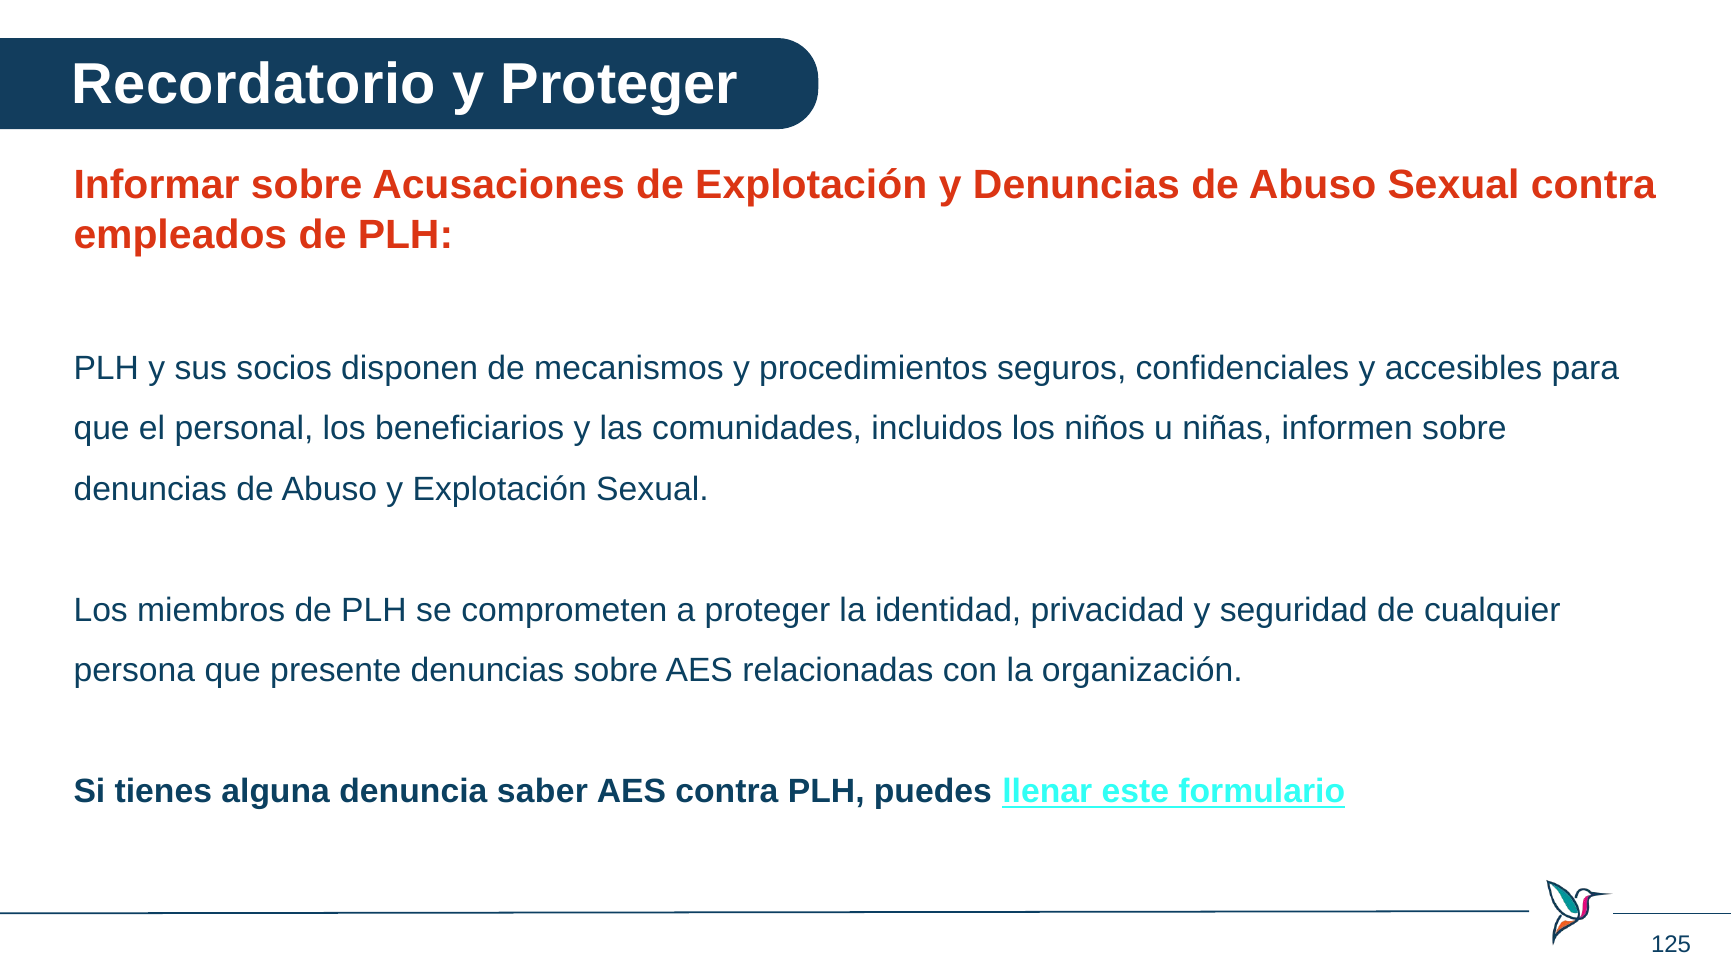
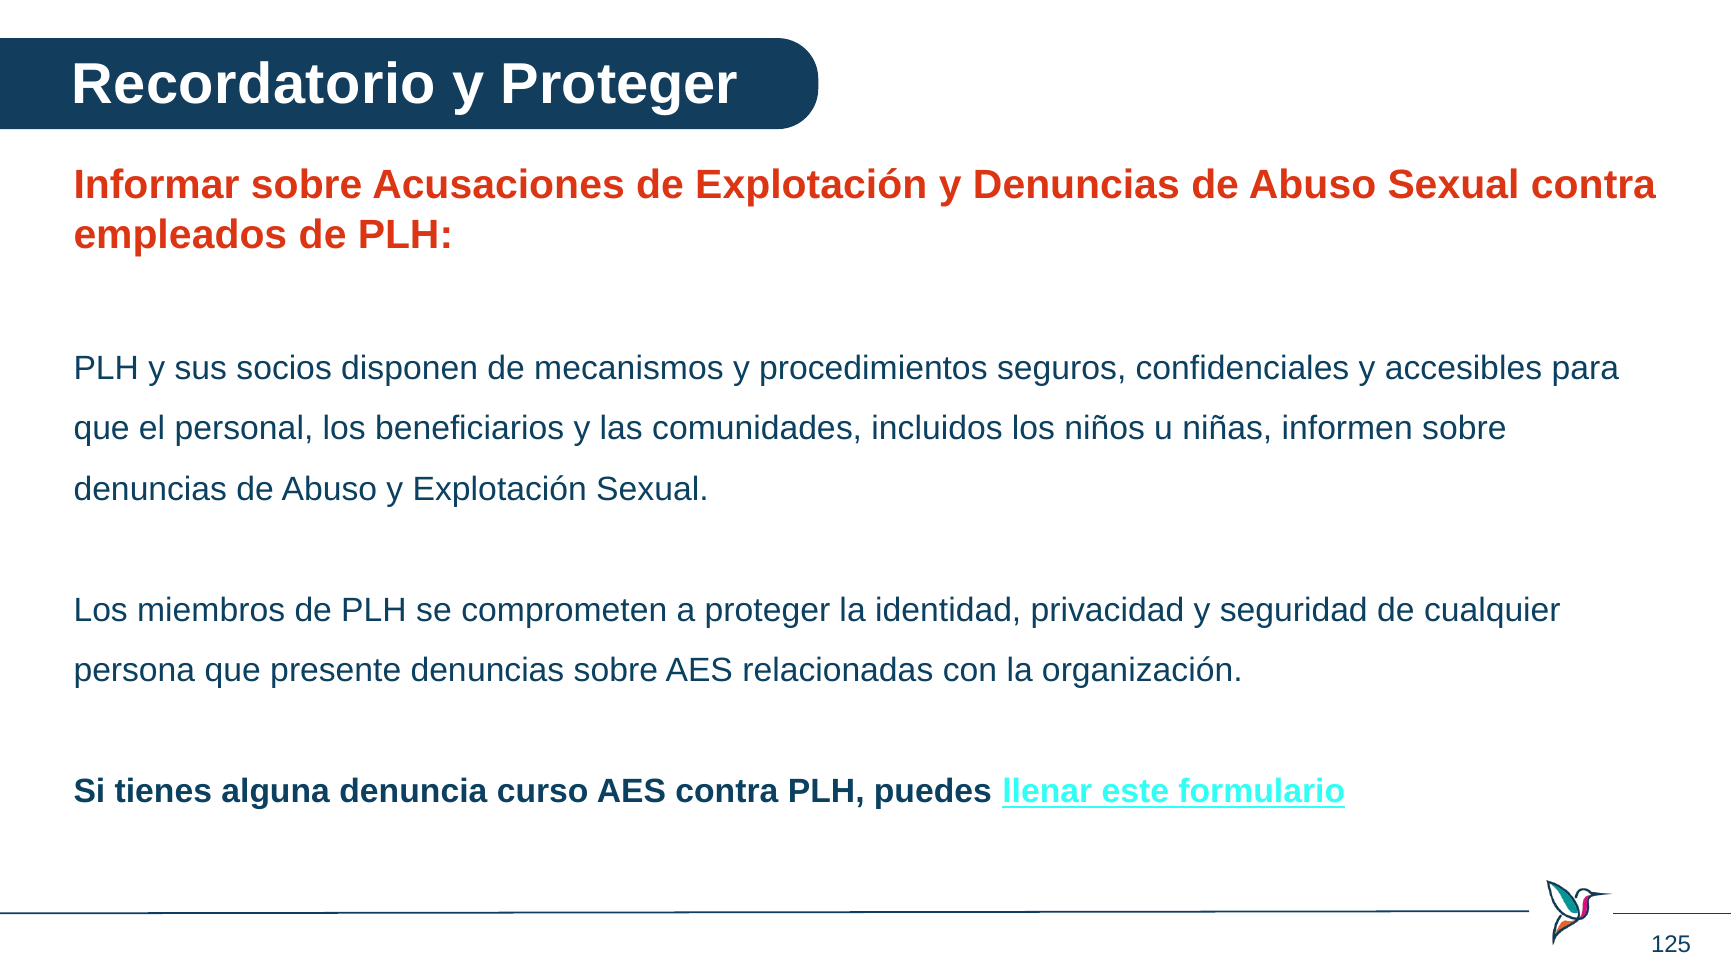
saber: saber -> curso (543, 792)
